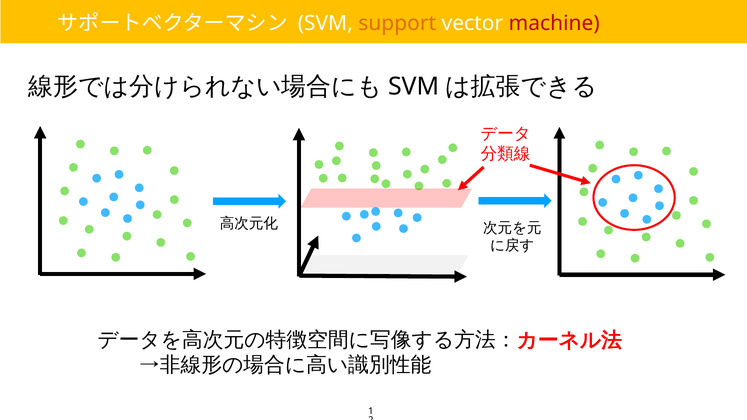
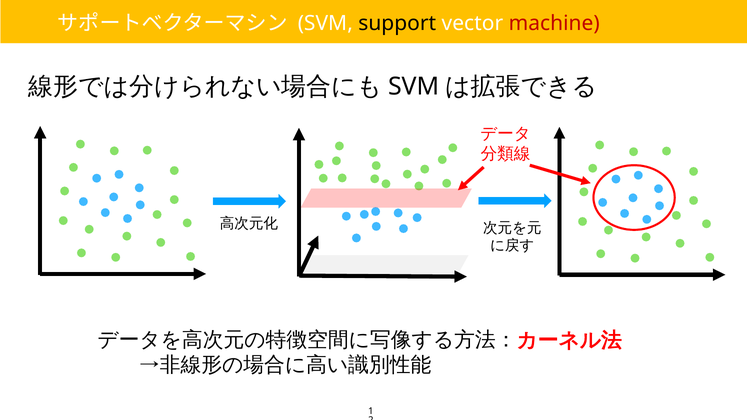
support colour: orange -> black (397, 23)
